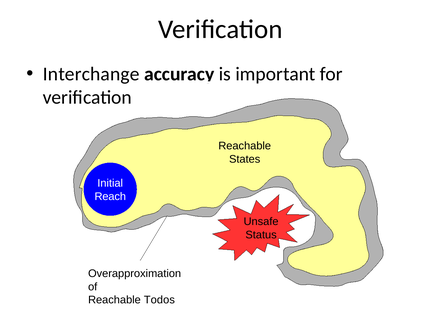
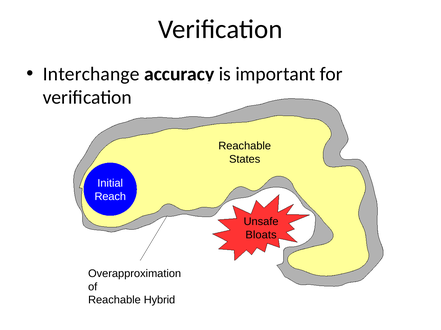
Status: Status -> Bloats (261, 235)
Todos: Todos -> Hybrid (159, 301)
